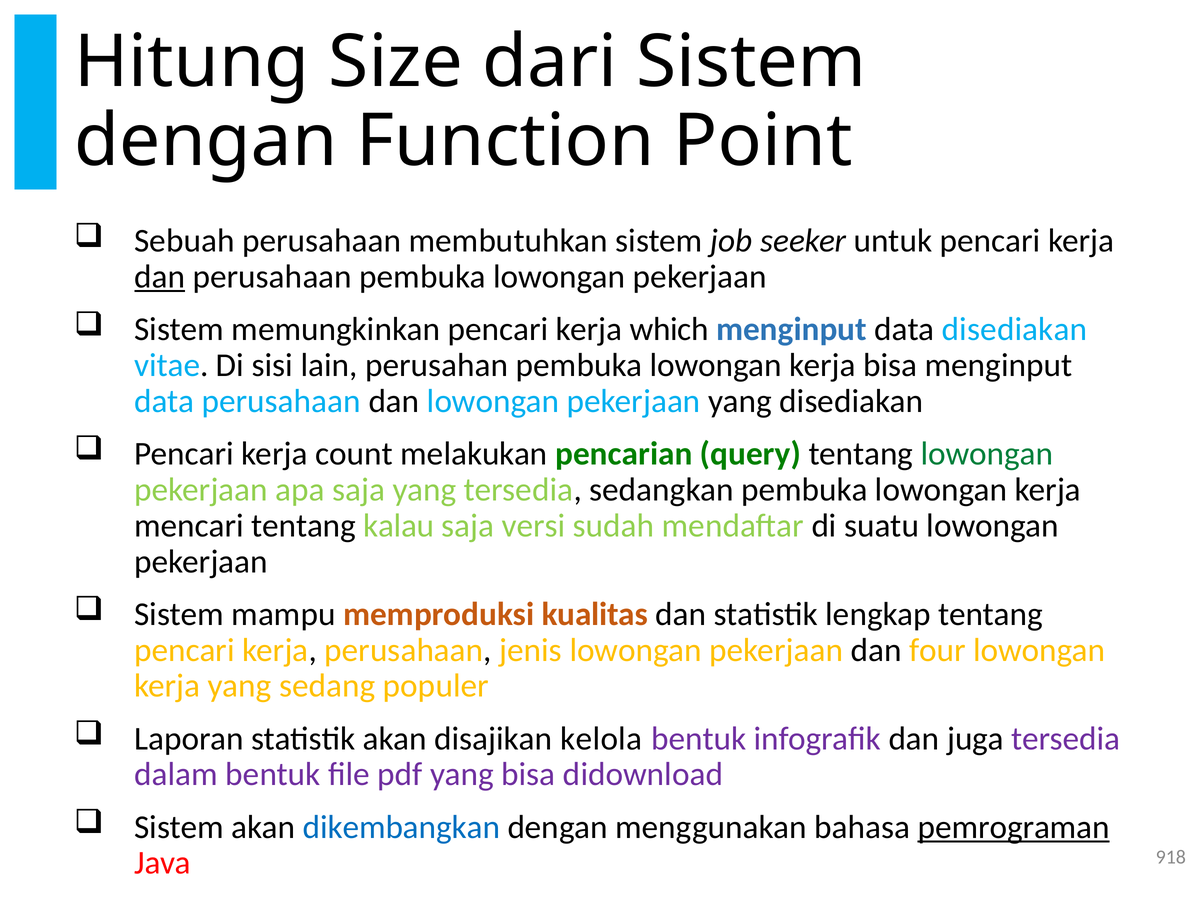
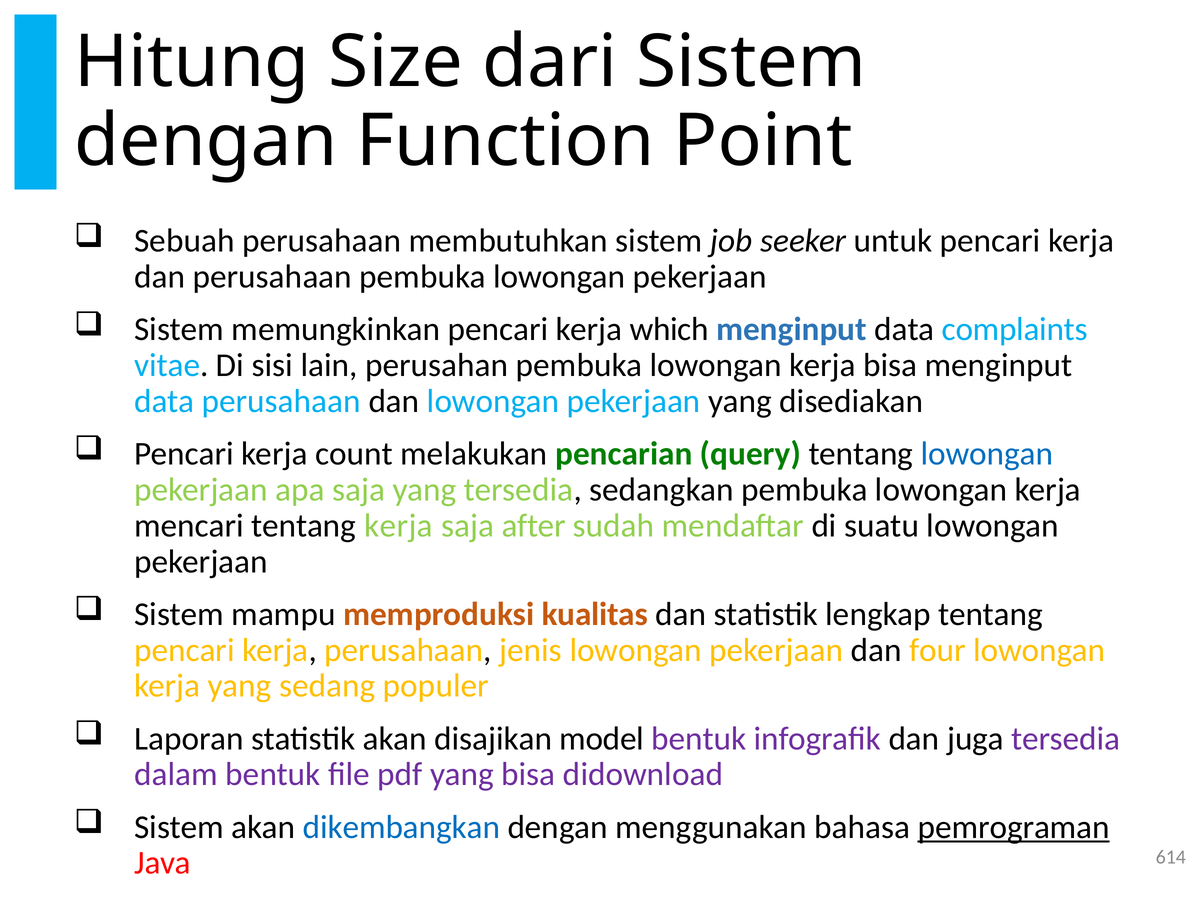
dan underline: present -> none (160, 277)
data disediakan: disediakan -> complaints (1015, 330)
lowongan colour: green -> blue (987, 454)
tentang kalau: kalau -> kerja (399, 526)
versi: versi -> after (534, 526)
kelola: kelola -> model (602, 739)
918: 918 -> 614 (1171, 858)
